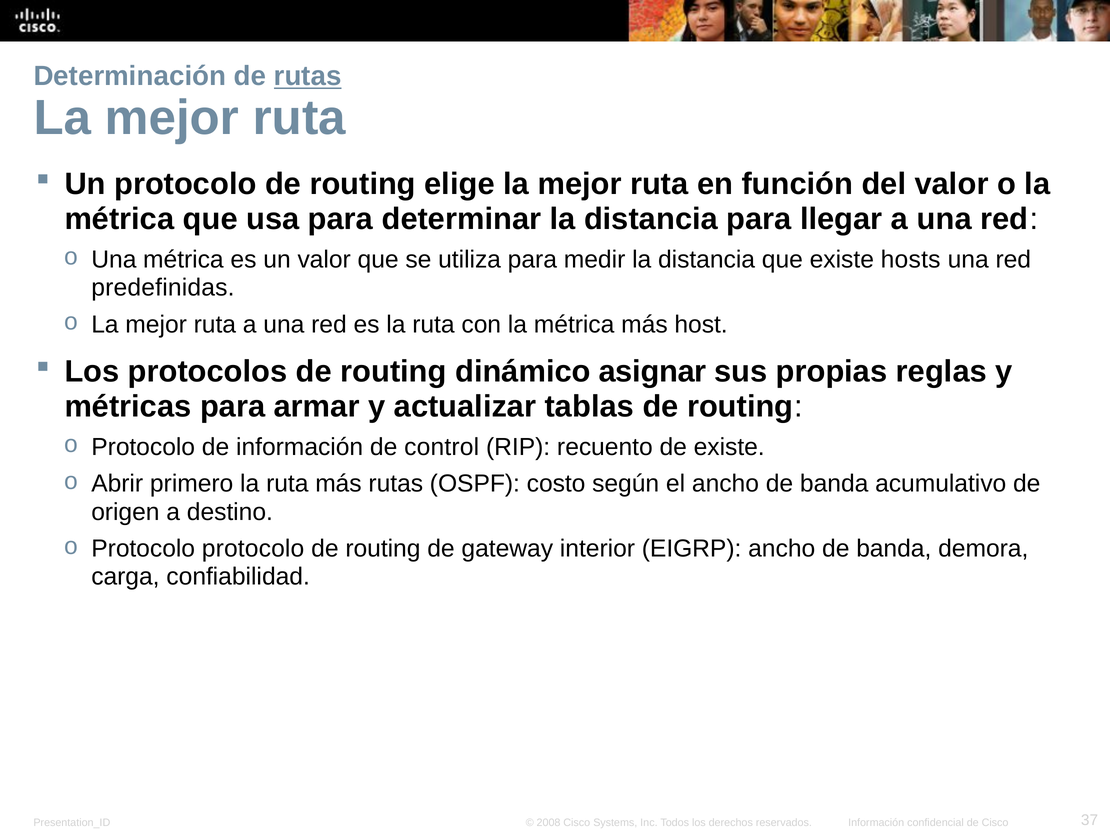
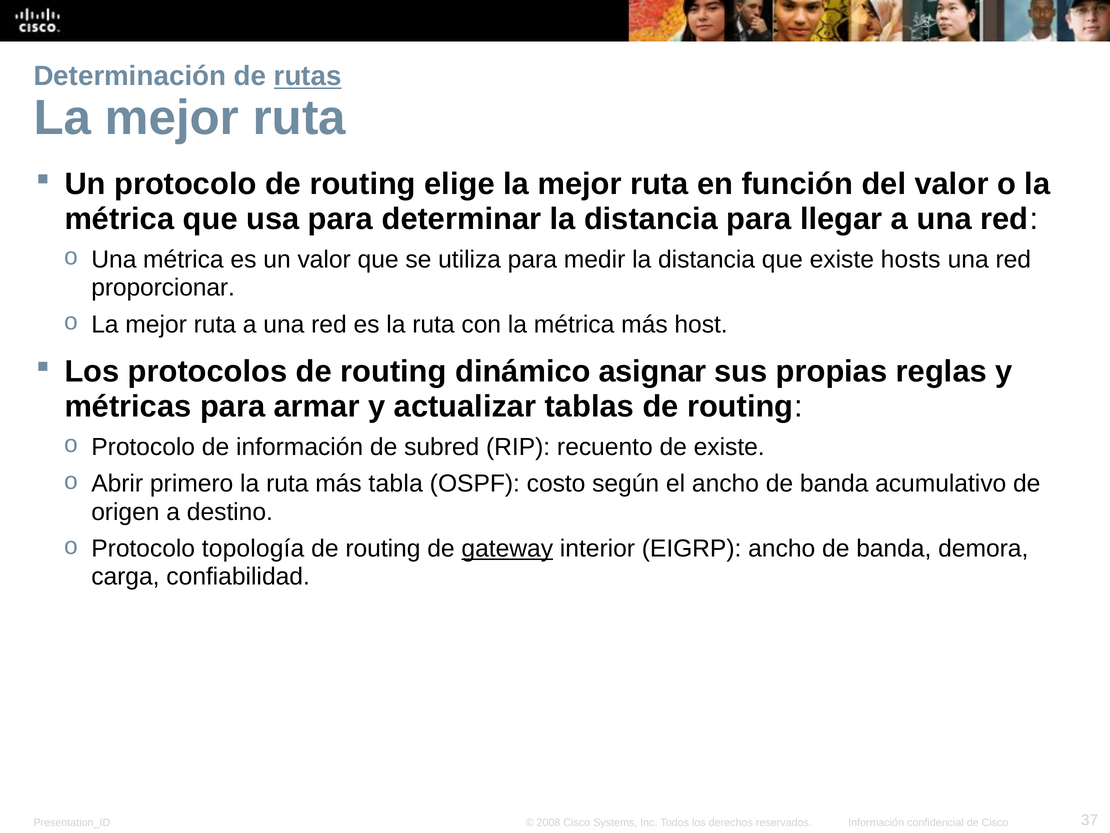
predefinidas: predefinidas -> proporcionar (163, 287)
control: control -> subred (442, 447)
más rutas: rutas -> tabla (396, 484)
Protocolo protocolo: protocolo -> topología (253, 548)
gateway underline: none -> present (507, 548)
